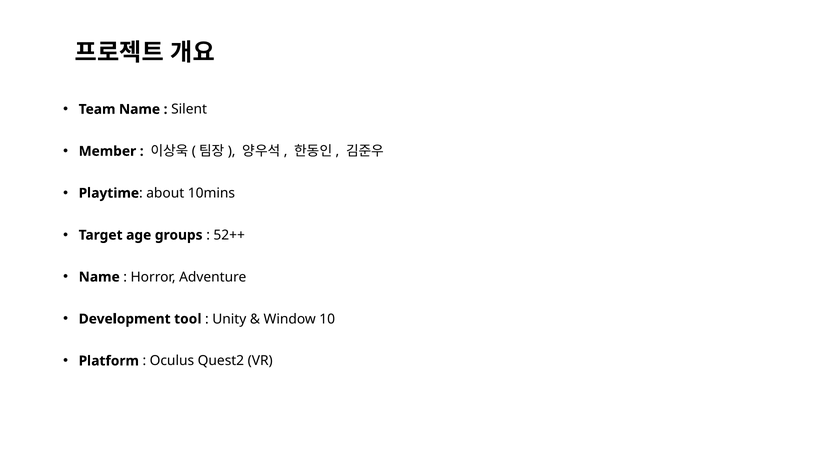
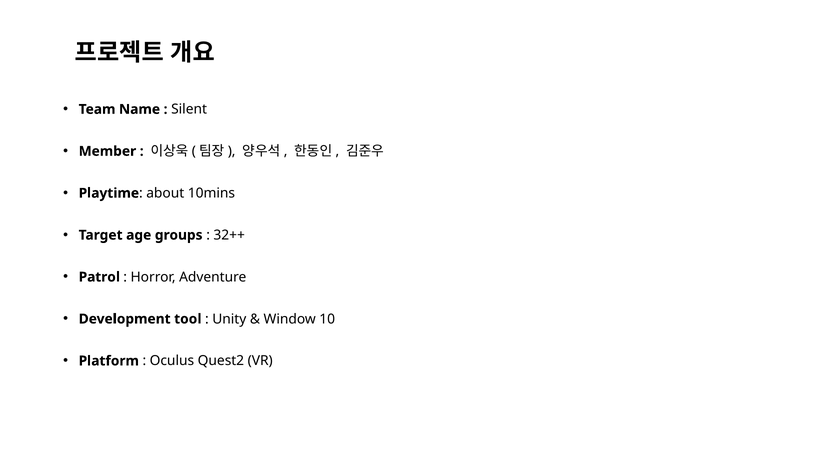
52++: 52++ -> 32++ (229, 235)
Name: Name -> Patrol (99, 277)
